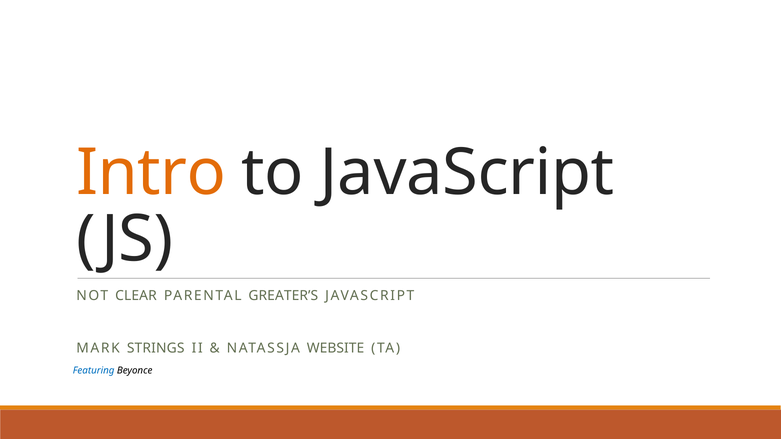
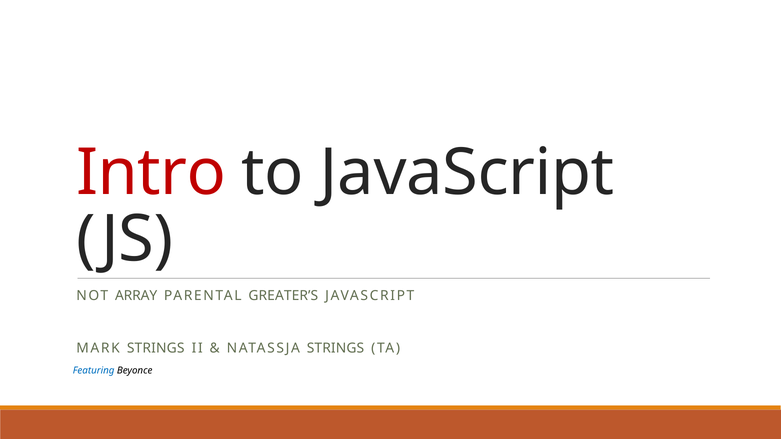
Intro colour: orange -> red (151, 173)
CLEAR: CLEAR -> ARRAY (136, 296)
NATASSJA WEBSITE: WEBSITE -> STRINGS (335, 348)
